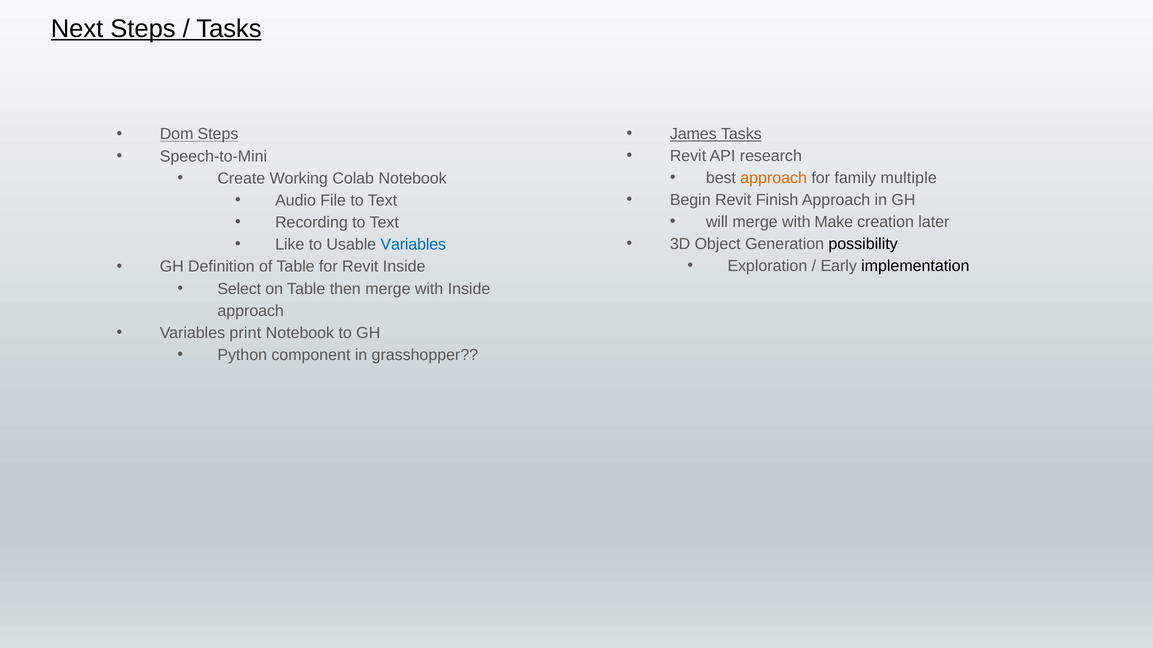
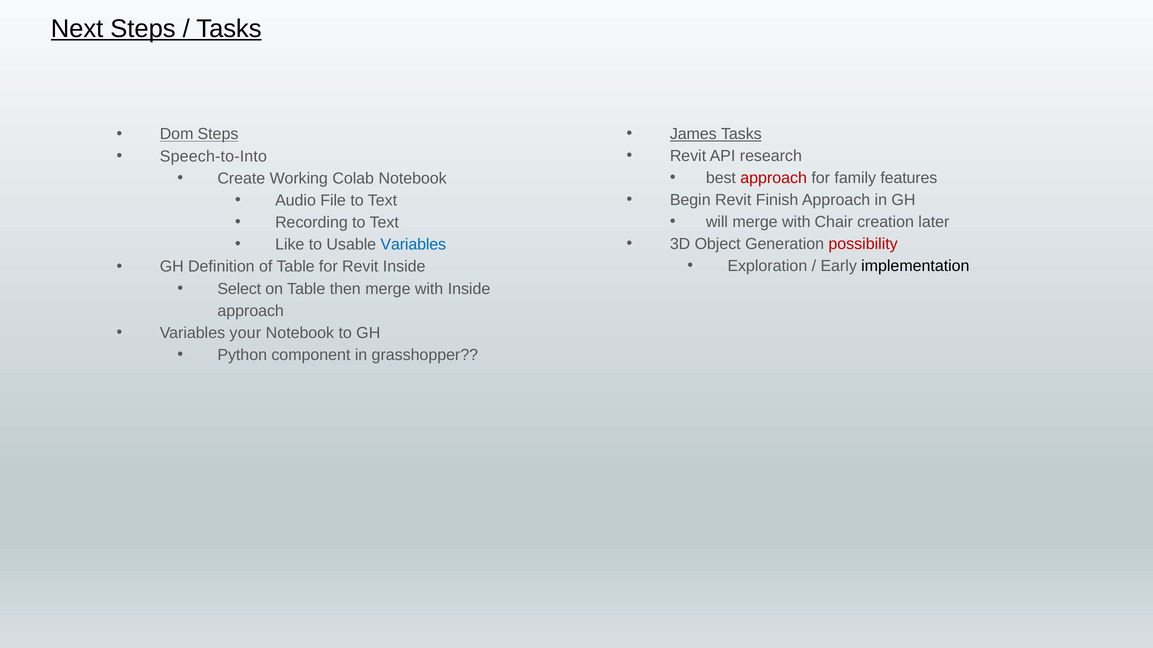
Speech-to-Mini: Speech-to-Mini -> Speech-to-Into (213, 156)
approach colour: orange -> red (774, 178)
multiple: multiple -> features (909, 178)
Make: Make -> Chair (834, 222)
possibility colour: black -> red (863, 244)
print: print -> your (245, 333)
